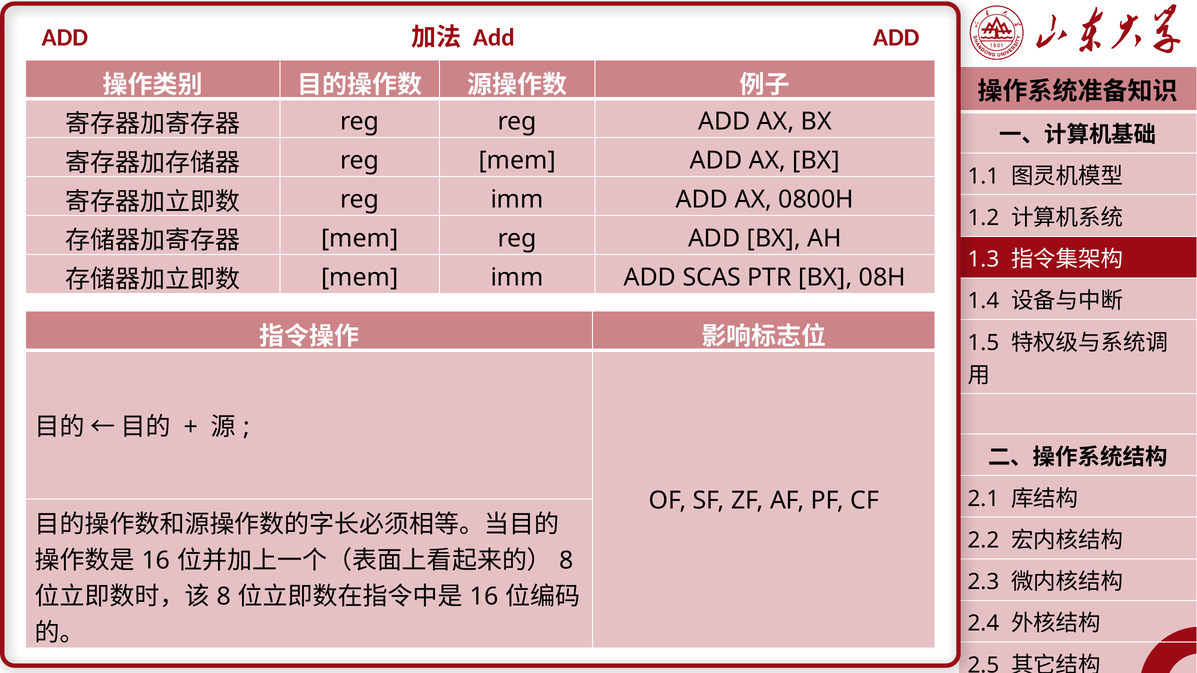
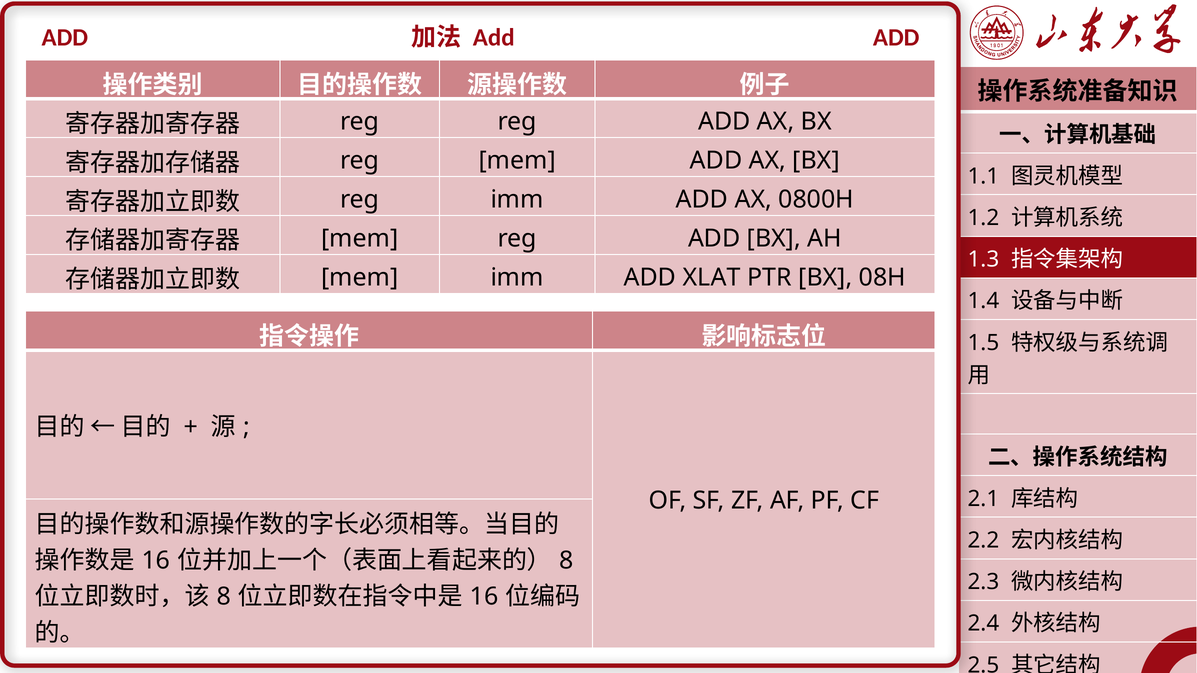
SCAS: SCAS -> XLAT (712, 278)
